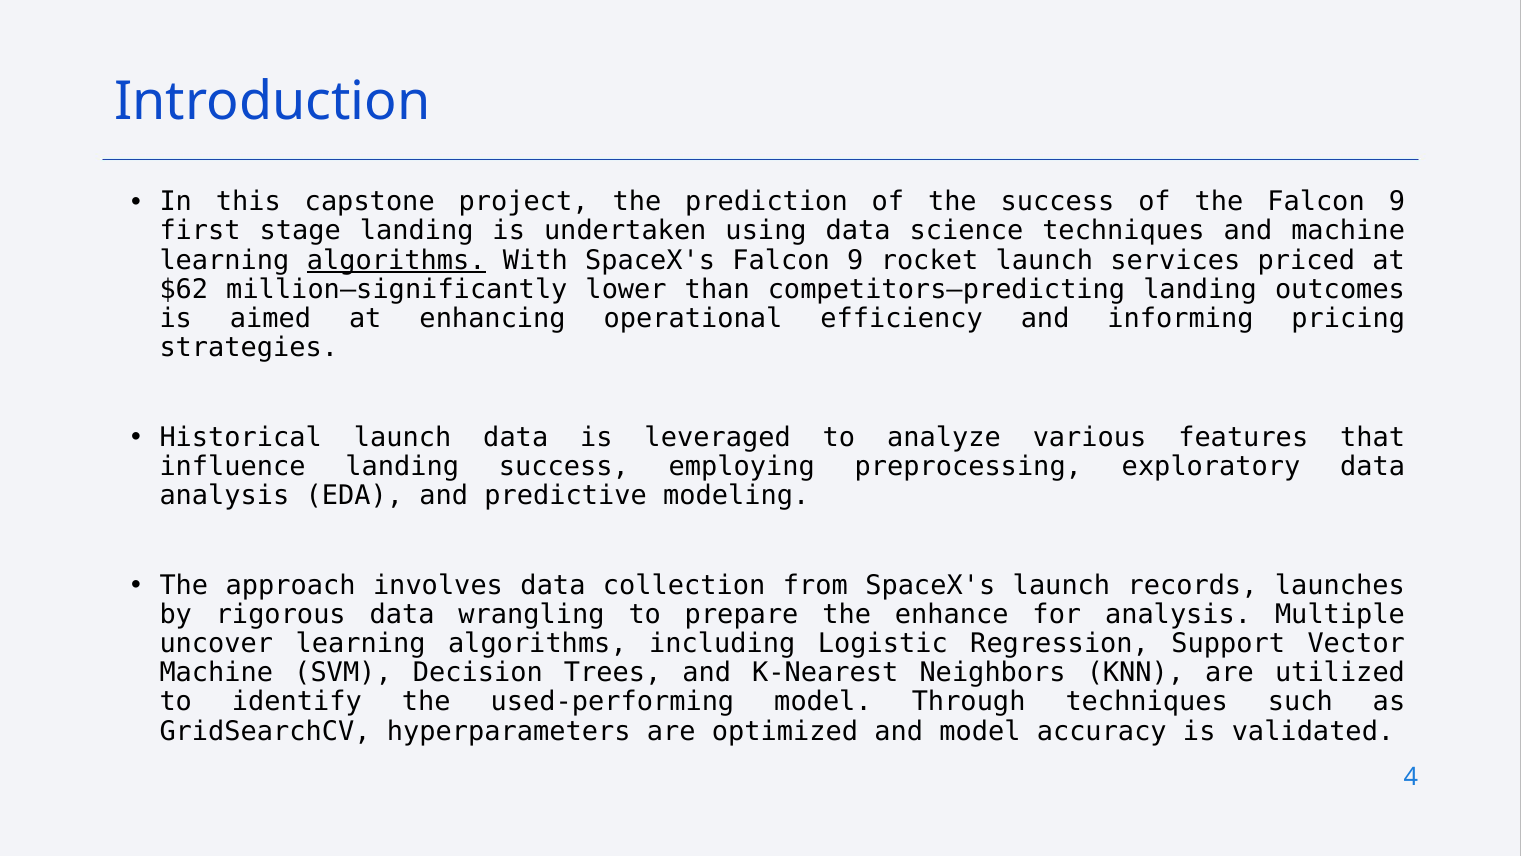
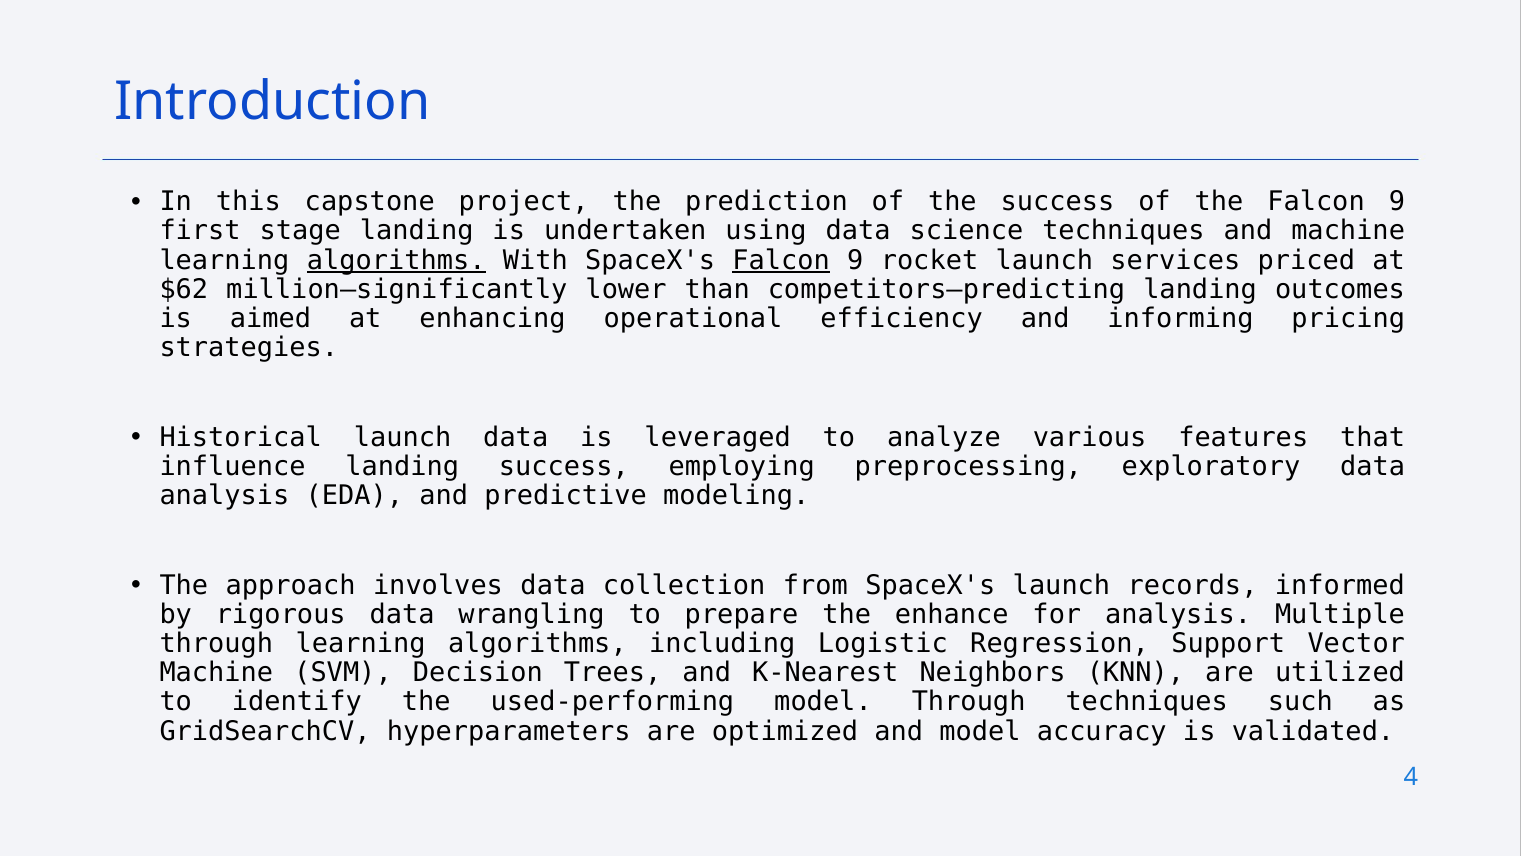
Falcon underline: none -> present (781, 260)
launches: launches -> informed (1340, 585)
uncover: uncover -> through (216, 644)
